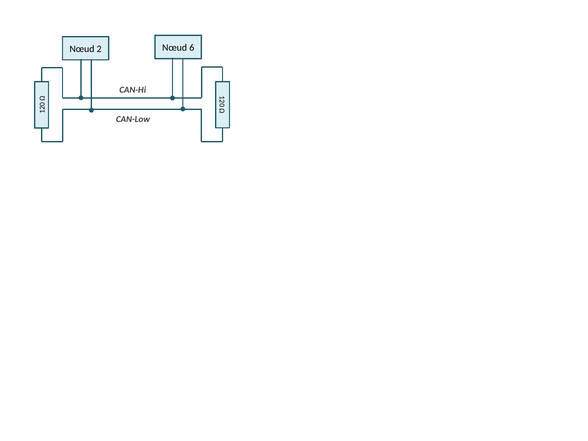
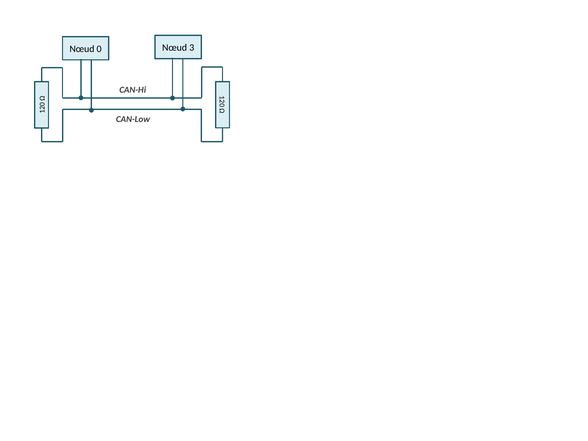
Nœud 2: 2 -> 0 (99, 49)
6: 6 -> 3 (192, 48)
